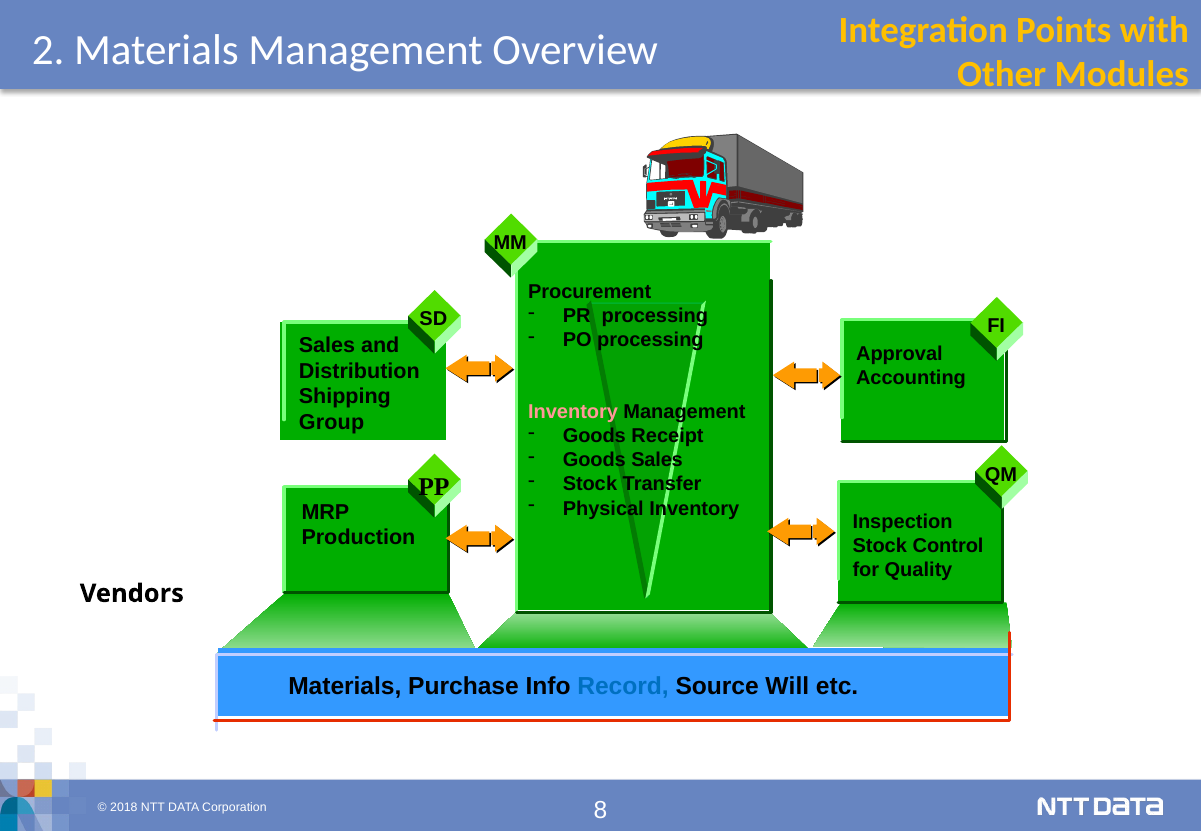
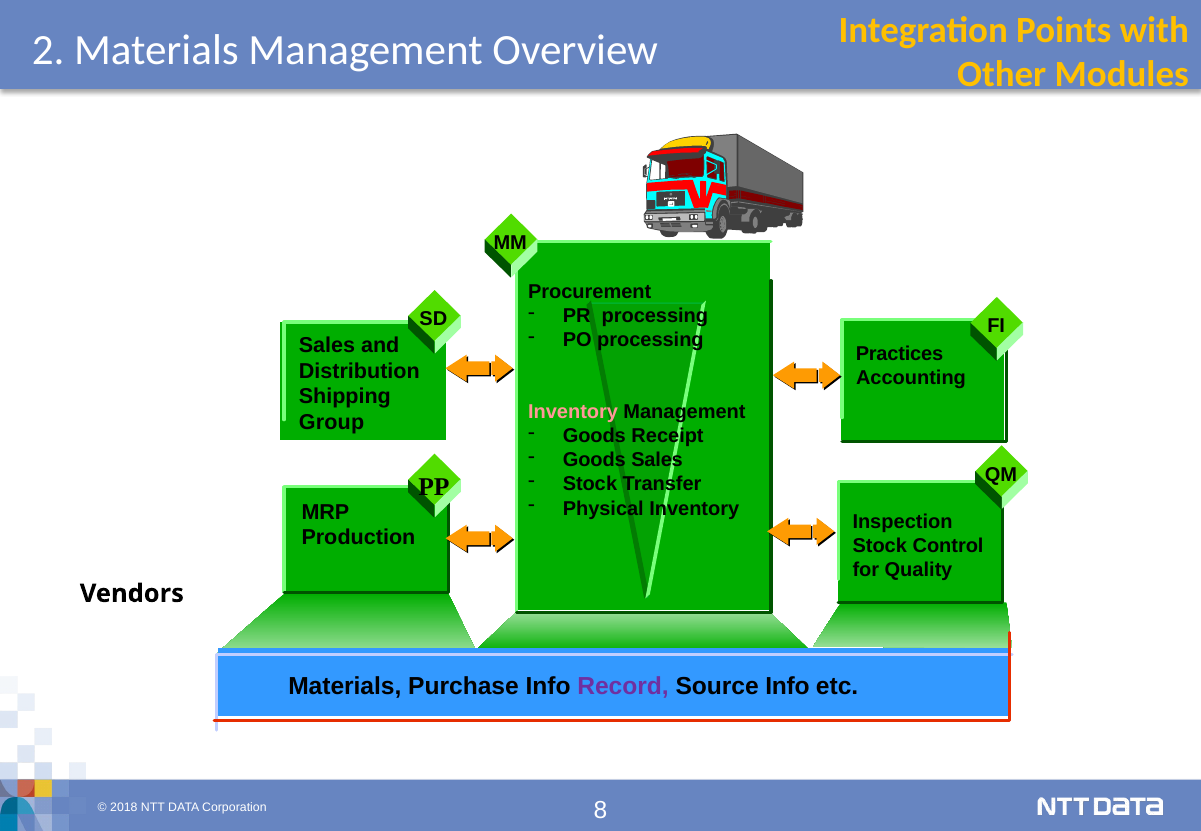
Approval: Approval -> Practices (899, 354)
Record colour: blue -> purple (623, 687)
Source Will: Will -> Info (787, 687)
